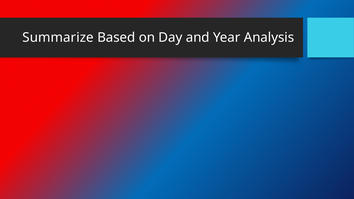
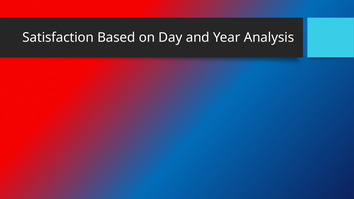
Summarize: Summarize -> Satisfaction (58, 37)
